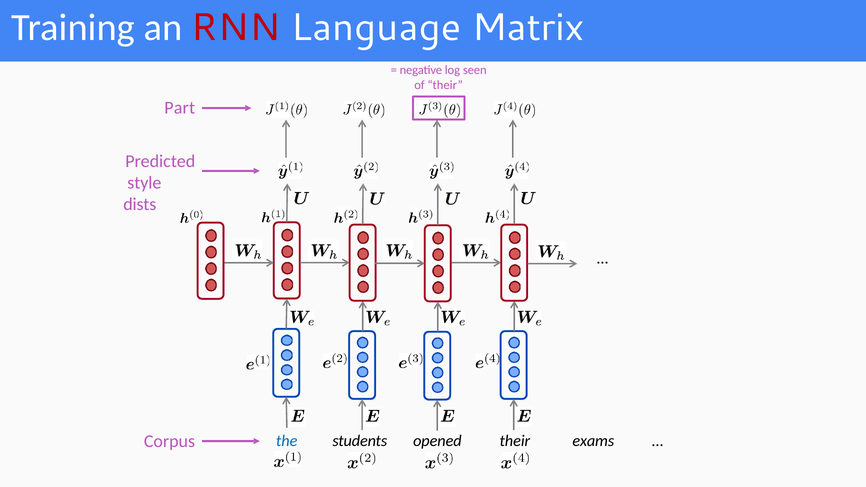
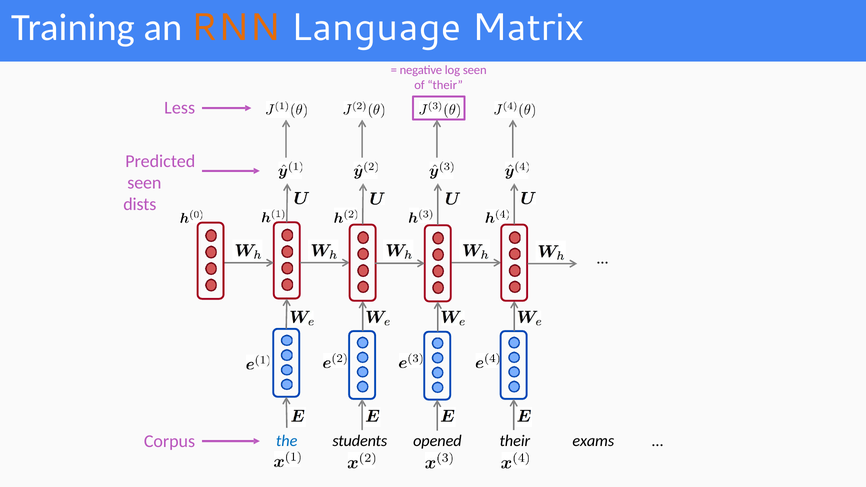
RNN colour: red -> orange (236, 28)
Part: Part -> Less (180, 108)
style: style -> seen (144, 183)
